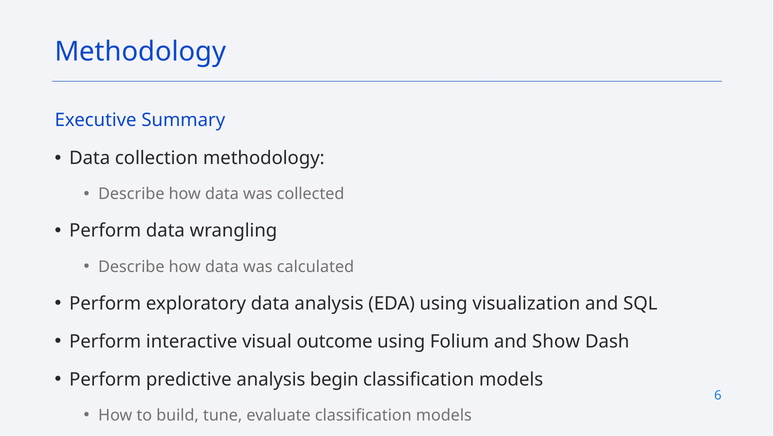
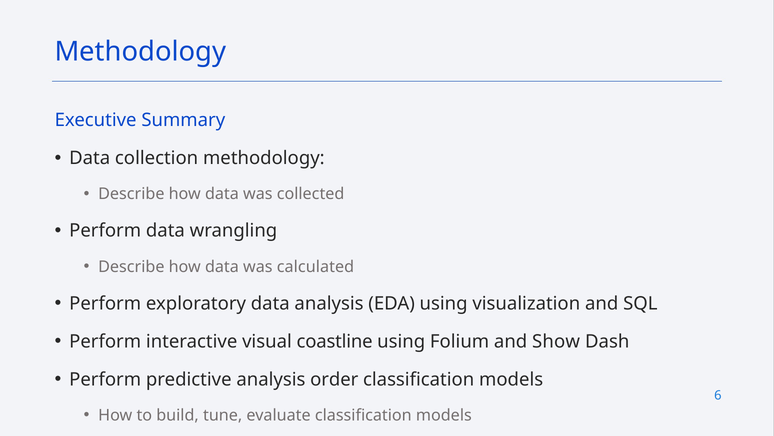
outcome: outcome -> coastline (335, 341)
begin: begin -> order (334, 379)
